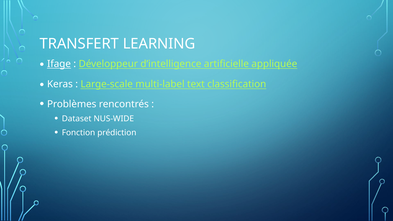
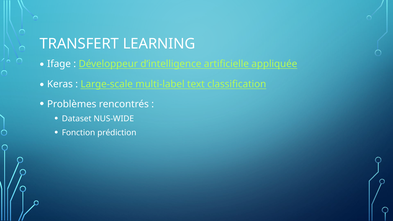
Ifage underline: present -> none (59, 64)
